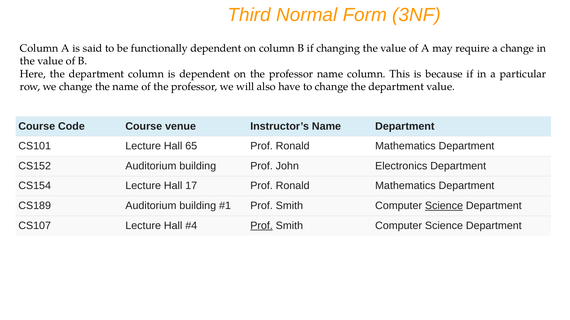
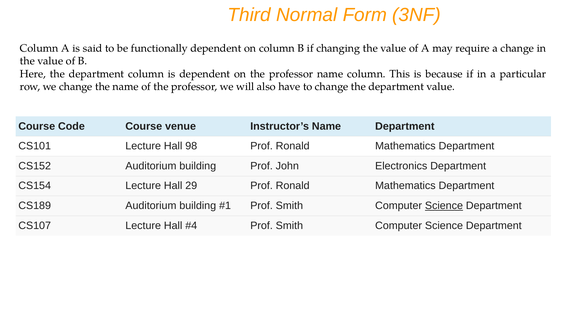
65: 65 -> 98 (191, 146)
17: 17 -> 29 (191, 186)
Prof underline: present -> none (262, 226)
